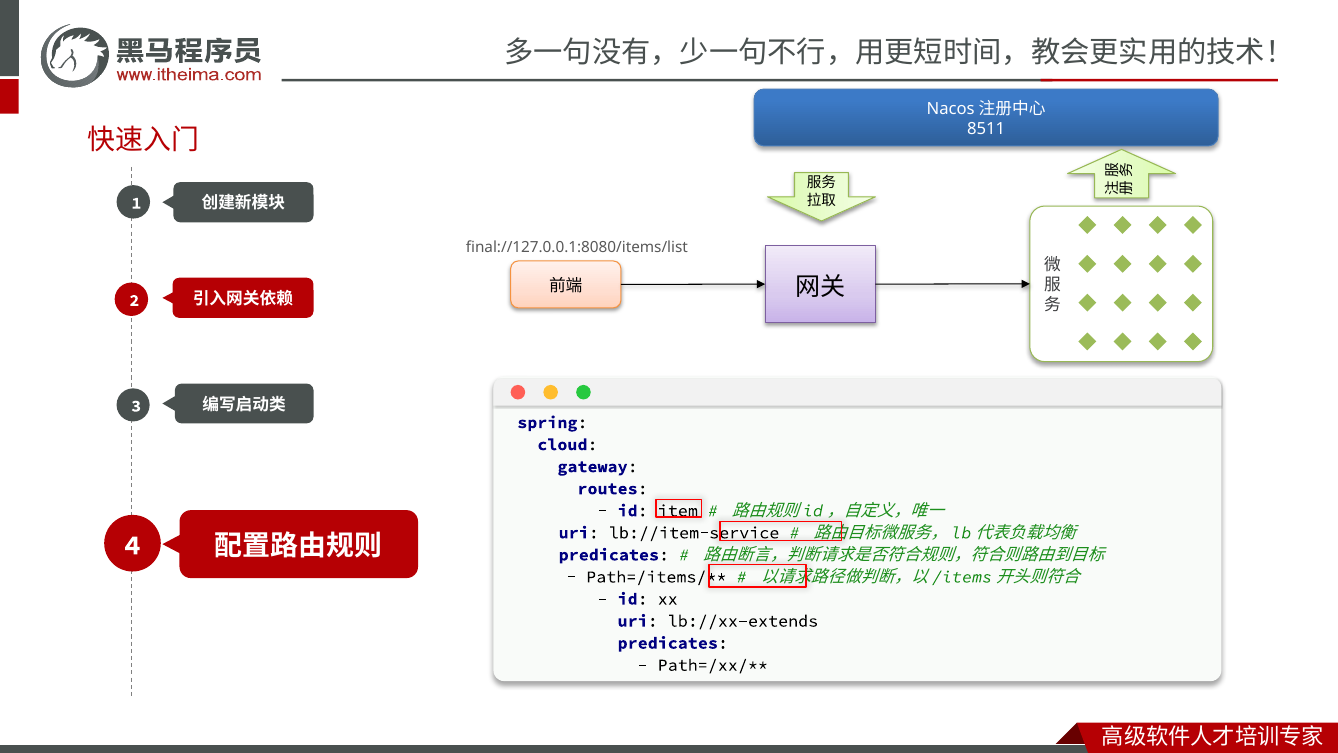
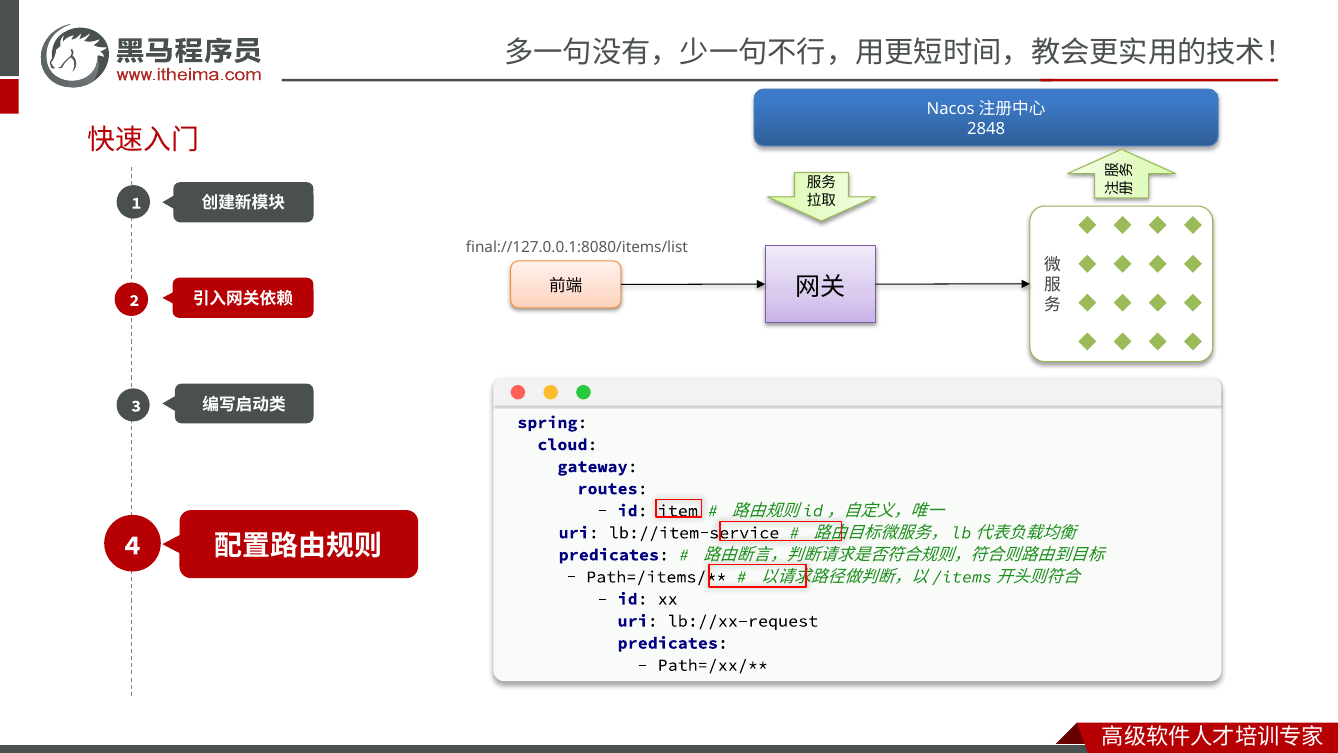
8511: 8511 -> 2848 (986, 129)
lb://xx-extends: lb://xx-extends -> lb://xx-request (743, 621)
